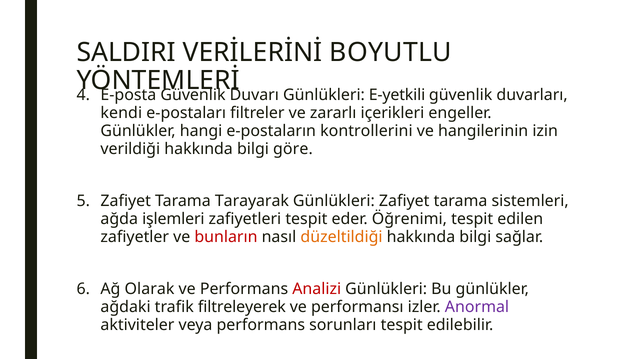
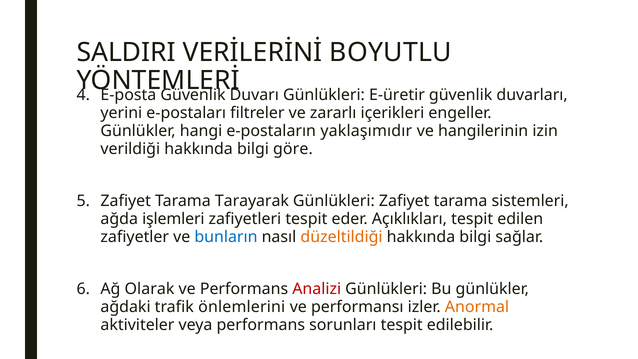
E-yetkili: E-yetkili -> E-üretir (397, 95)
kendi: kendi -> yerini (121, 113)
kontrollerini: kontrollerini -> yaklaşımıdır (366, 131)
Öğrenimi: Öğrenimi -> Açıklıkları (409, 219)
bunların colour: red -> blue (226, 237)
filtreleyerek: filtreleyerek -> önlemlerini (242, 307)
Anormal colour: purple -> orange (477, 307)
